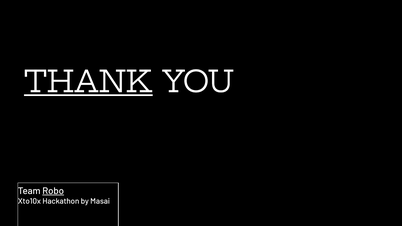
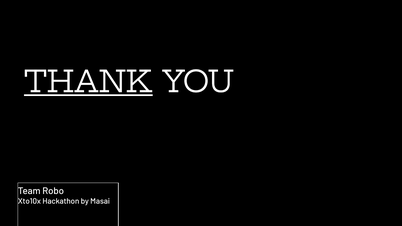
Robo underline: present -> none (53, 191)
